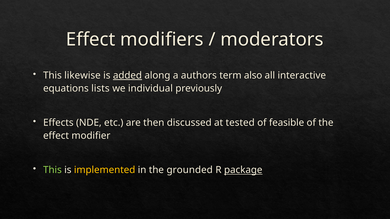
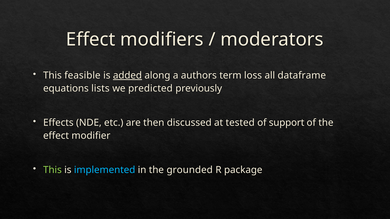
likewise: likewise -> feasible (82, 76)
also: also -> loss (253, 76)
interactive: interactive -> dataframe (302, 76)
individual: individual -> predicted (150, 88)
feasible: feasible -> support (287, 123)
implemented colour: yellow -> light blue (105, 170)
package underline: present -> none (243, 170)
